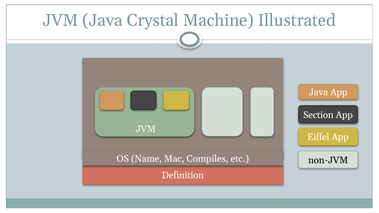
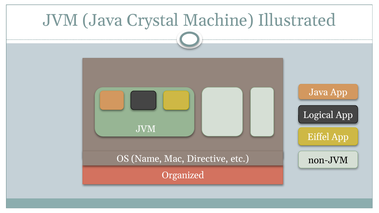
Section: Section -> Logical (318, 115)
Compiles: Compiles -> Directive (207, 159)
Definition: Definition -> Organized (183, 176)
